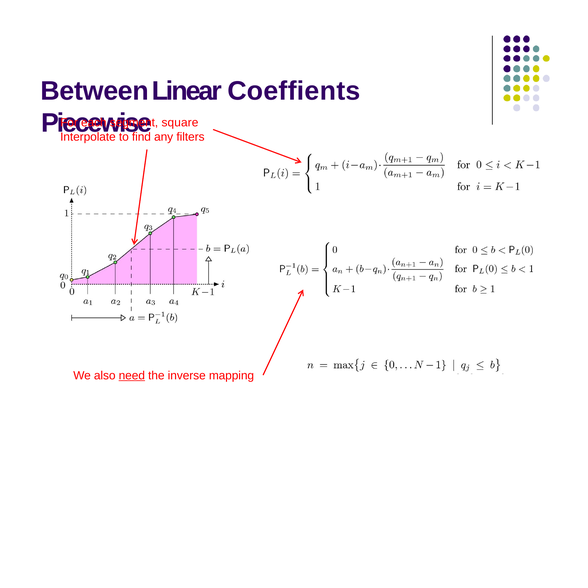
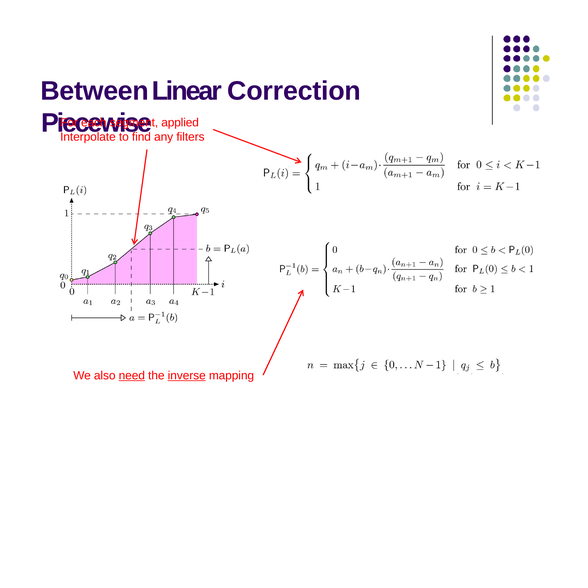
Coeffients: Coeffients -> Correction (294, 91)
square: square -> applied (180, 123)
inverse underline: none -> present (187, 375)
